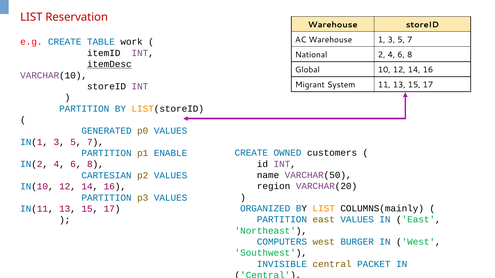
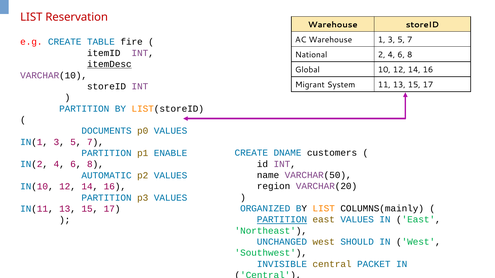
work: work -> fire (132, 42)
GENERATED: GENERATED -> DOCUMENTS (107, 131)
OWNED: OWNED -> DNAME (288, 153)
CARTESIAN: CARTESIAN -> AUTOMATIC (107, 176)
PARTITION underline: none -> present (282, 220)
COMPUTERS: COMPUTERS -> UNCHANGED (282, 242)
BURGER: BURGER -> SHOULD (357, 242)
